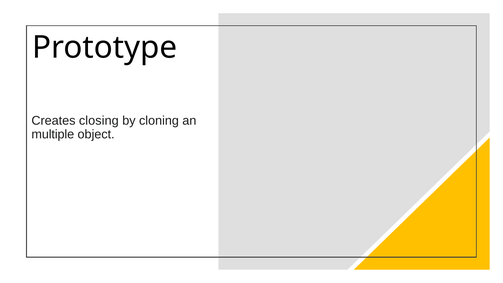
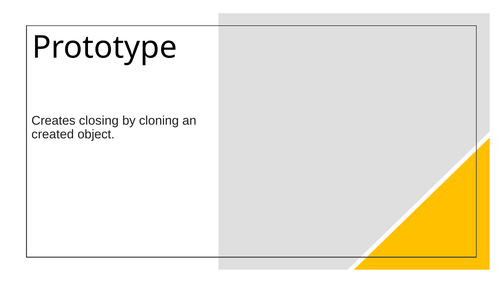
multiple: multiple -> created (53, 134)
